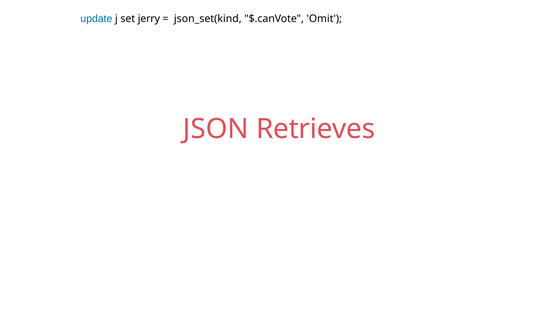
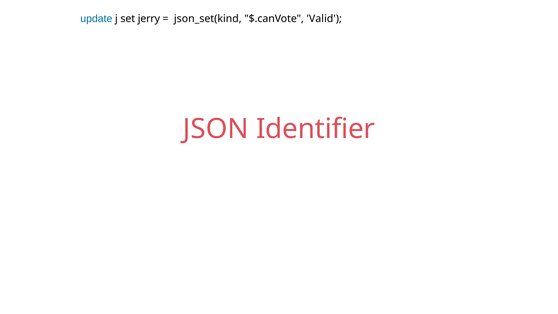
Omit: Omit -> Valid (324, 19)
Retrieves: Retrieves -> Identifier (316, 129)
